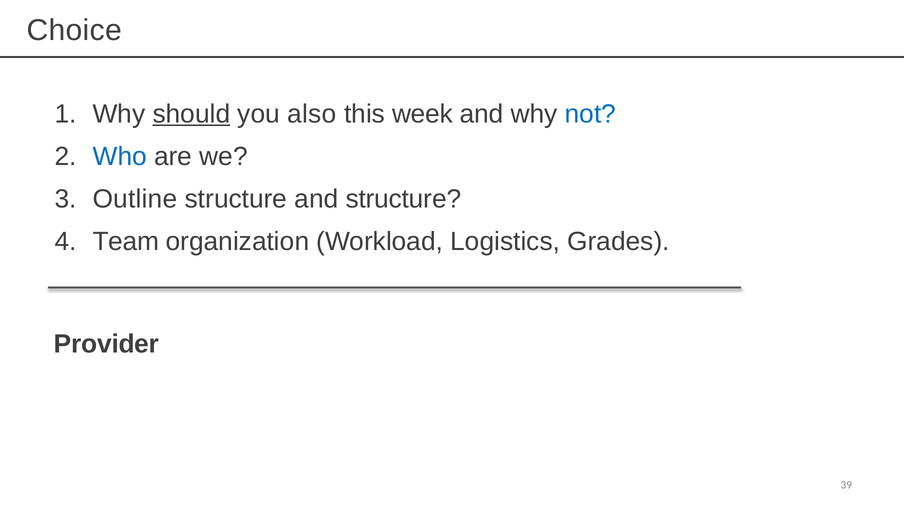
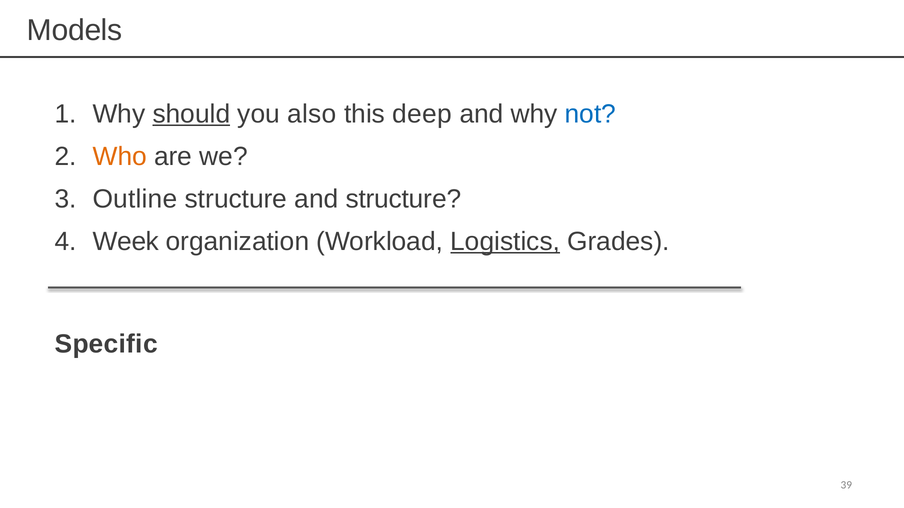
Choice: Choice -> Models (75, 30)
week: week -> deep (422, 114)
Who colour: blue -> orange (120, 157)
Team: Team -> Week (126, 242)
Logistics underline: none -> present (505, 242)
Provider: Provider -> Specific (106, 344)
